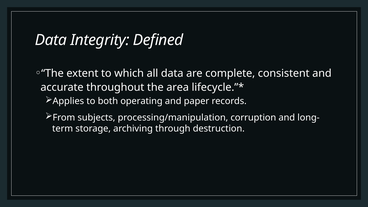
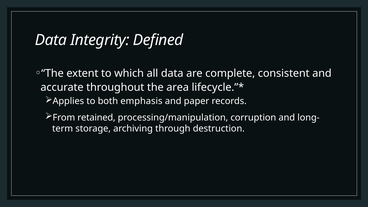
operating: operating -> emphasis (141, 101)
subjects: subjects -> retained (96, 118)
